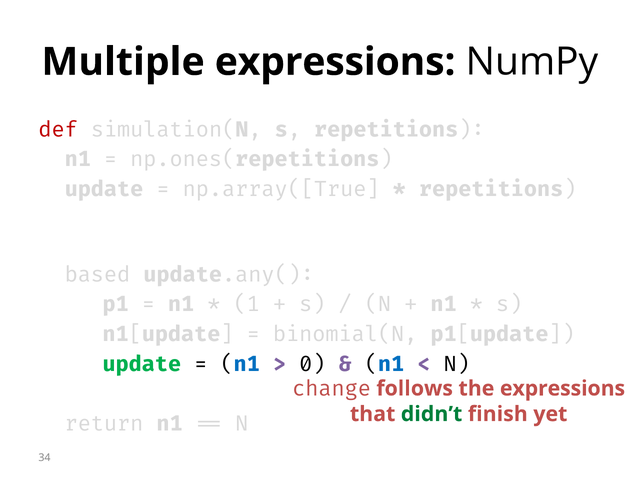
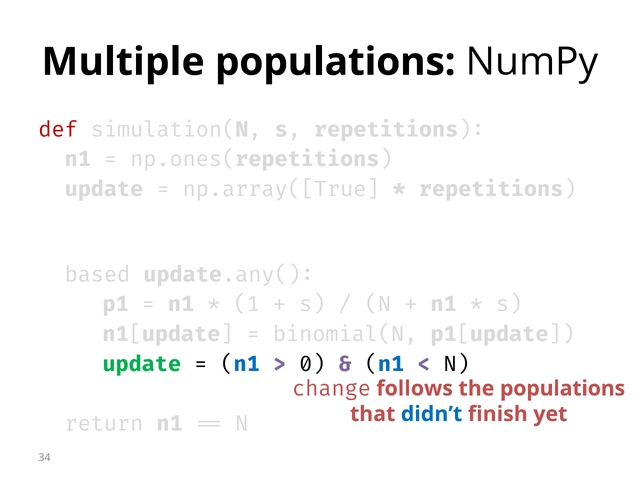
Multiple expressions: expressions -> populations (335, 62)
the expressions: expressions -> populations (563, 388)
didn’t colour: green -> blue (432, 414)
